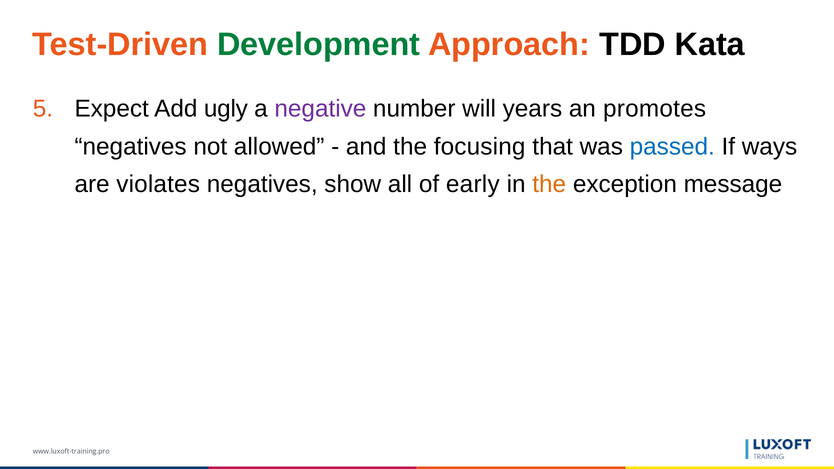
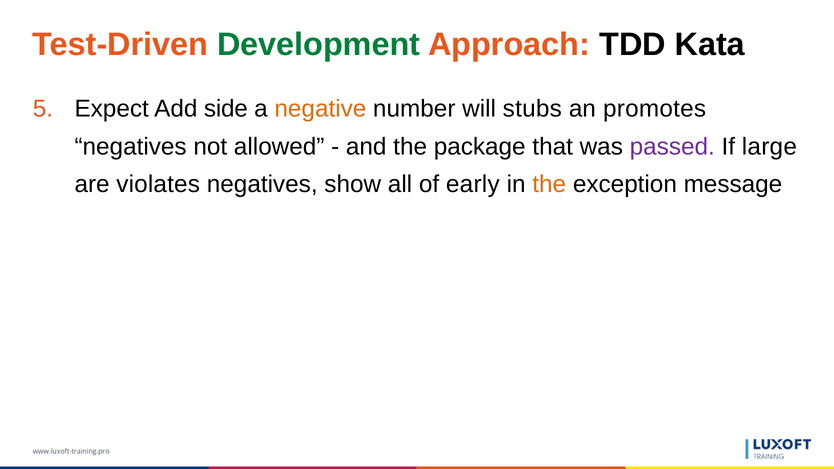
ugly: ugly -> side (226, 109)
negative colour: purple -> orange (320, 109)
years: years -> stubs (532, 109)
focusing: focusing -> package (480, 147)
passed colour: blue -> purple (672, 147)
ways: ways -> large (769, 147)
